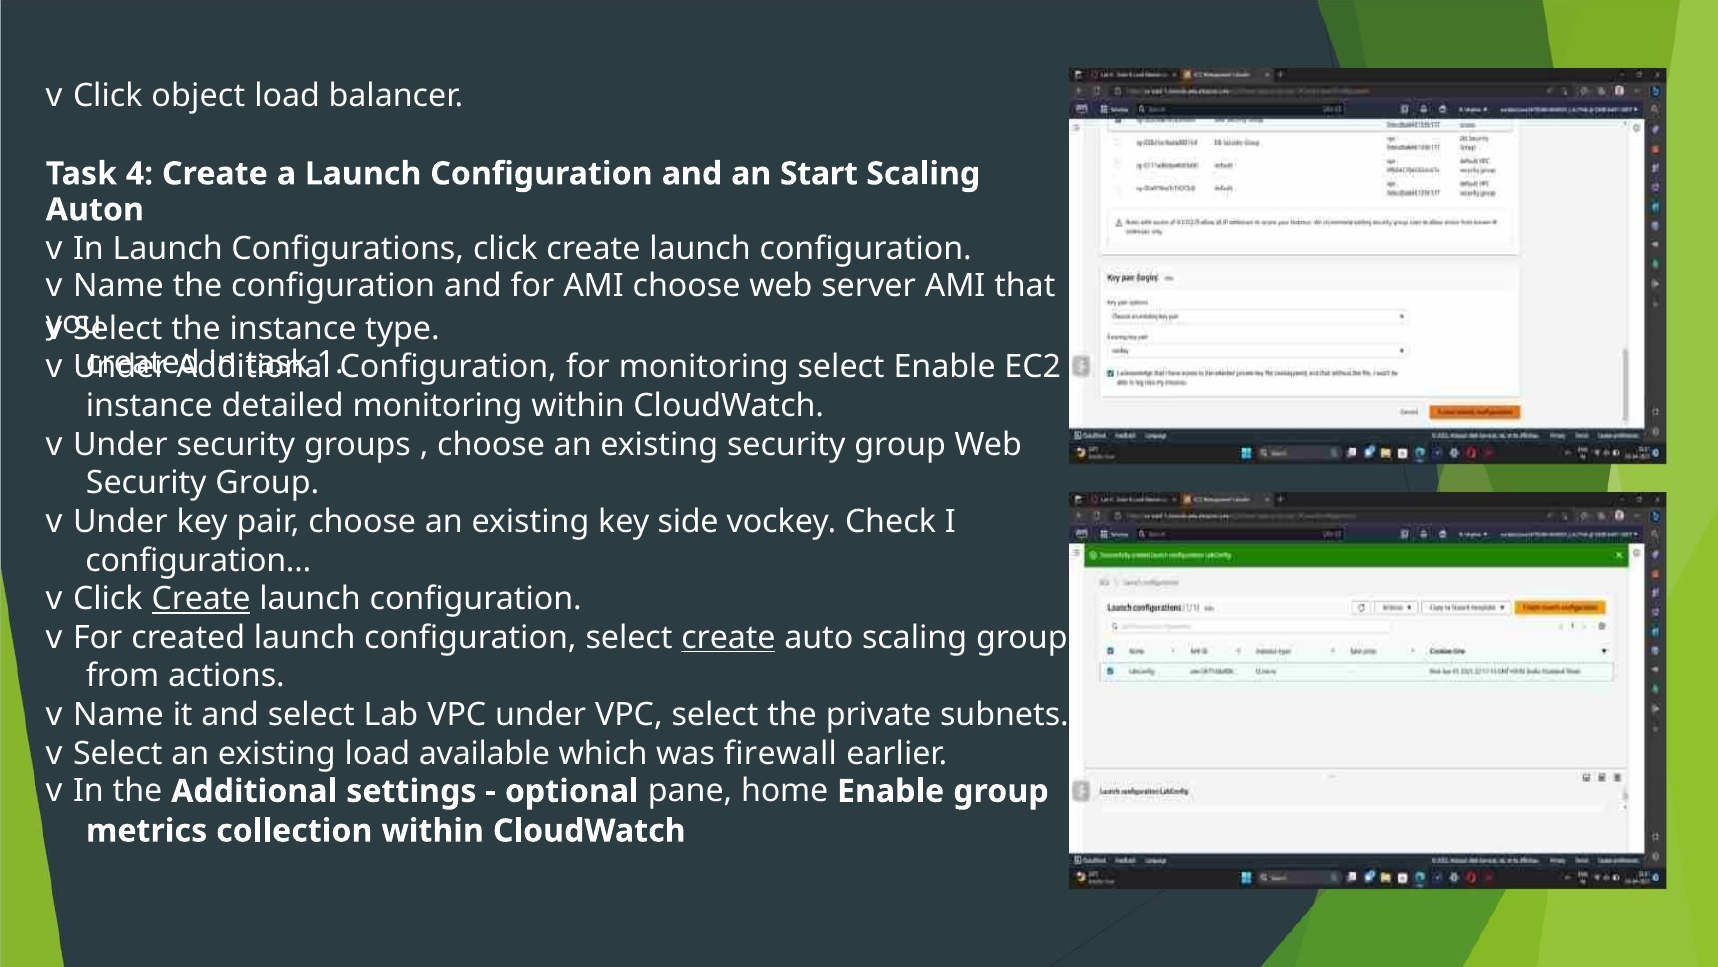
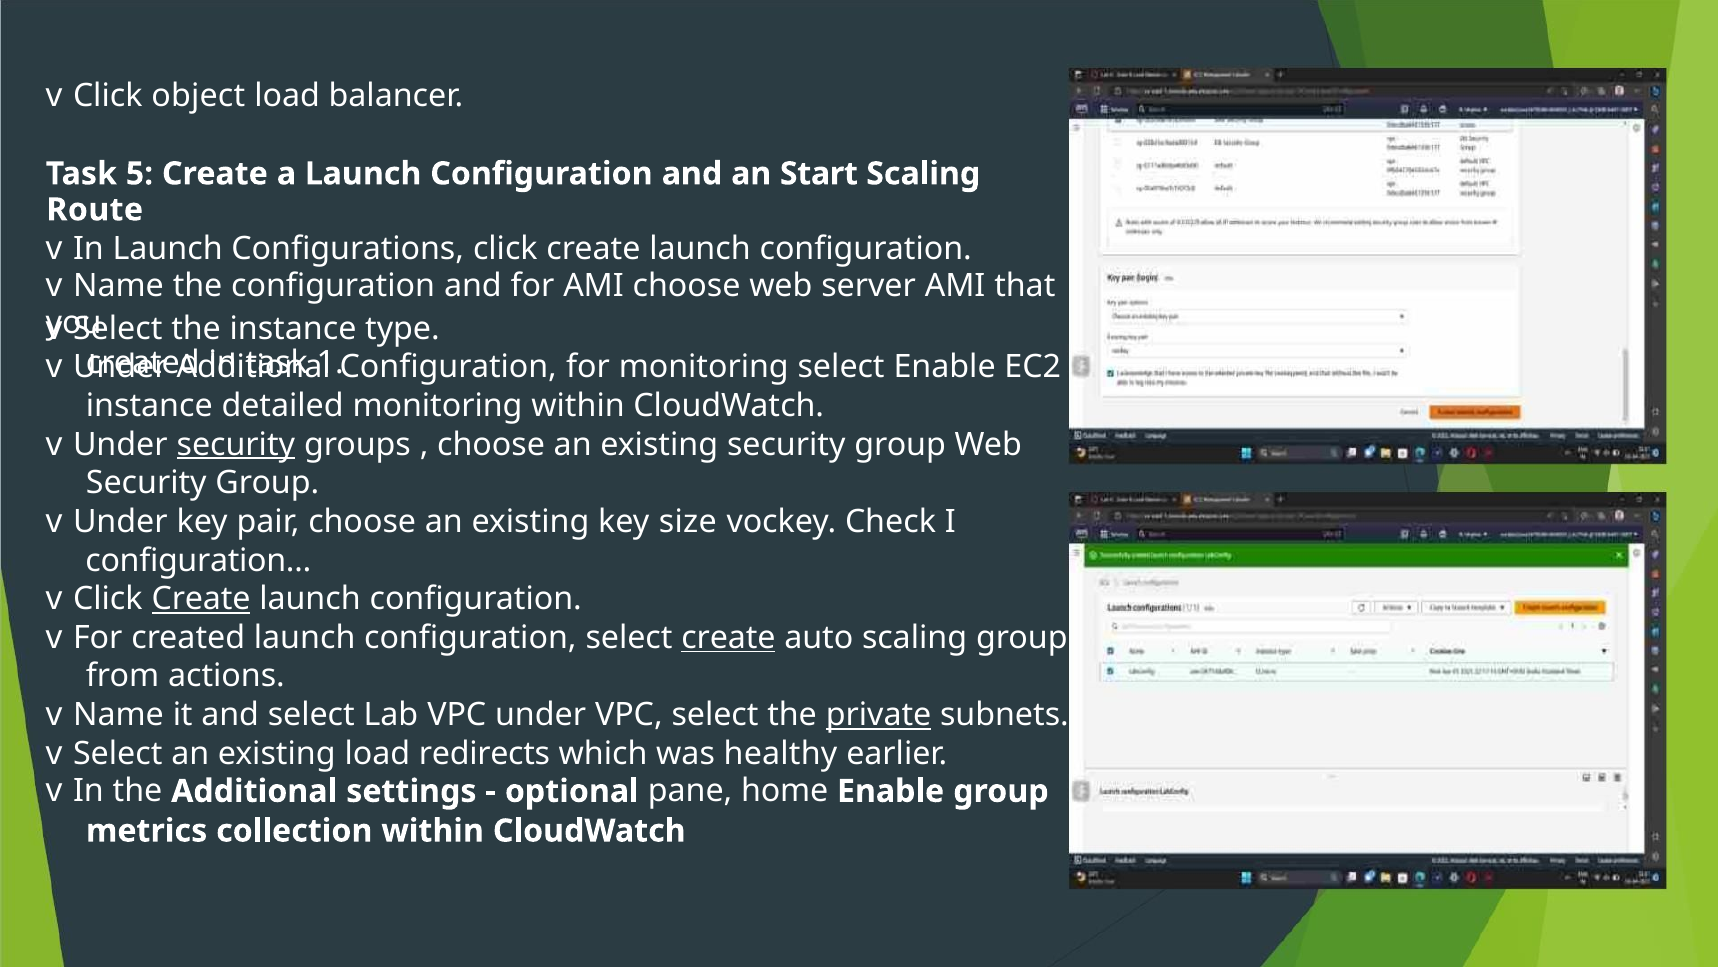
4: 4 -> 5 (140, 174)
Auton: Auton -> Route (95, 210)
security underline: none -> present (236, 444)
side: side -> size (688, 521)
private underline: none -> present (879, 714)
available: available -> redirects (485, 753)
firewall: firewall -> healthy (780, 753)
